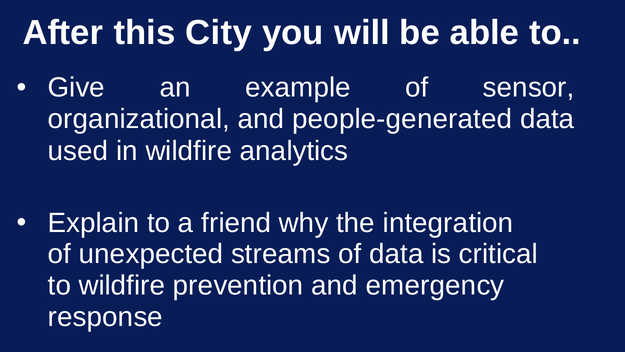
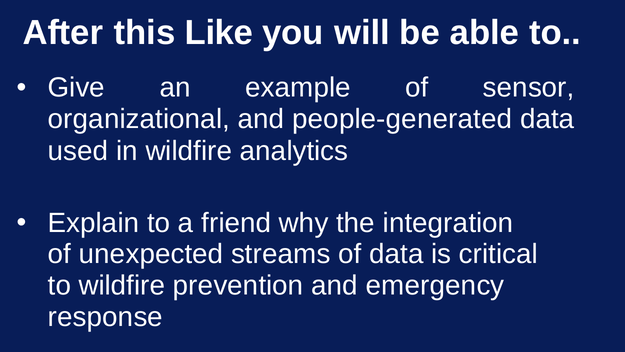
City: City -> Like (219, 33)
